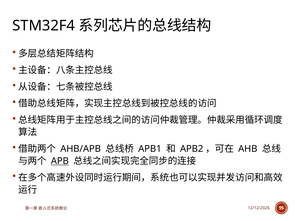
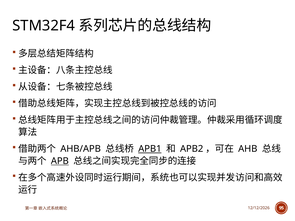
APB1 underline: none -> present (150, 149)
